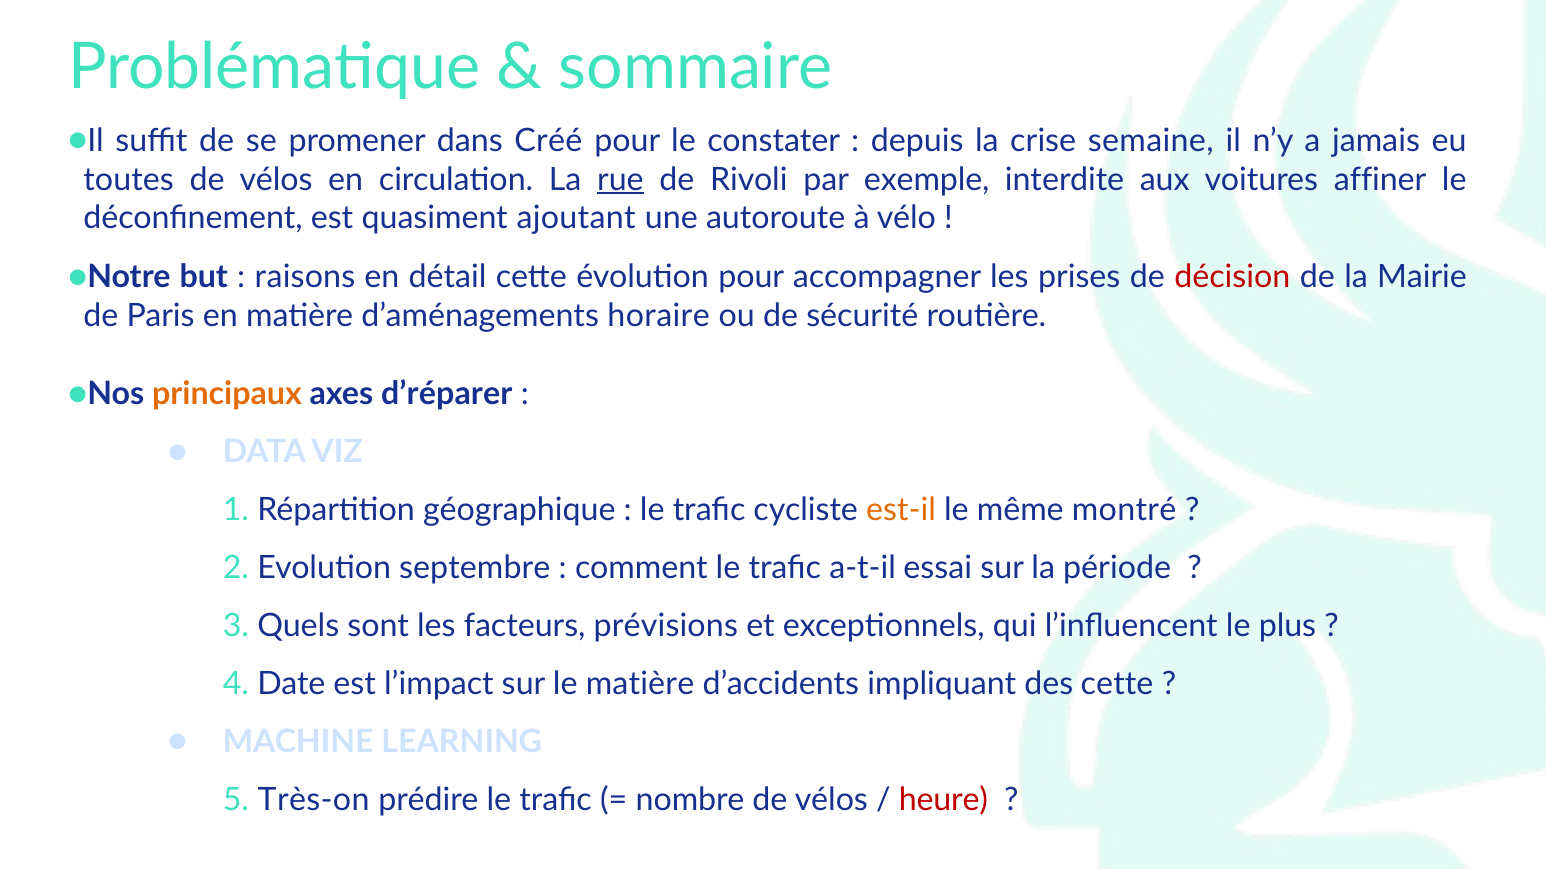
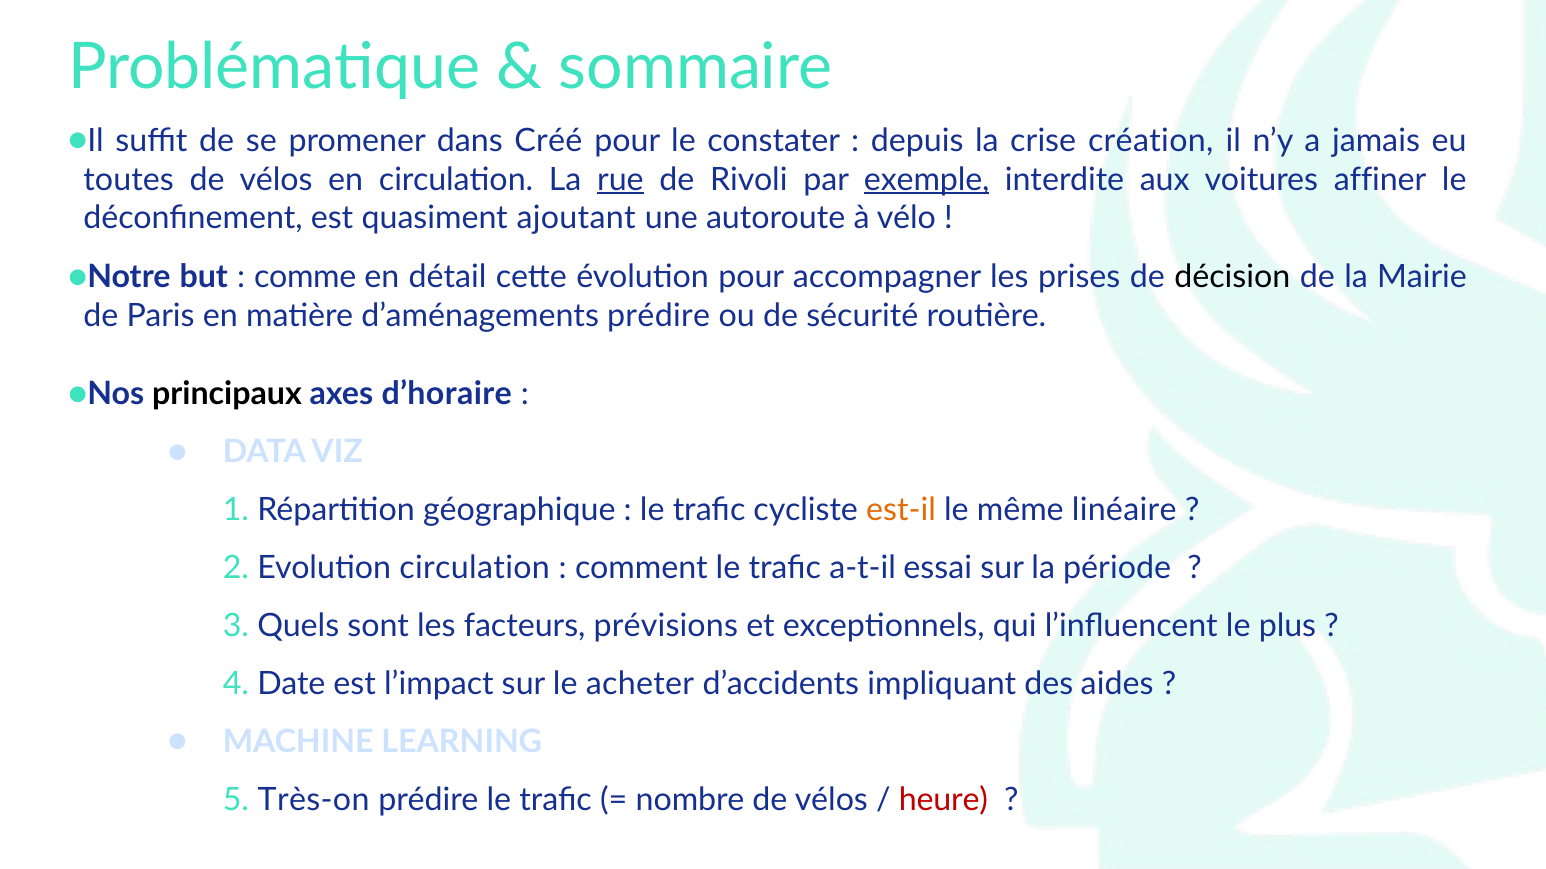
semaine: semaine -> création (1151, 141)
exemple underline: none -> present (927, 180)
raisons: raisons -> comme (305, 277)
décision colour: red -> black (1232, 277)
d’aménagements horaire: horaire -> prédire (659, 316)
principaux colour: orange -> black (227, 395)
d’réparer: d’réparer -> d’horaire (447, 395)
montré: montré -> linéaire (1124, 510)
Evolution septembre: septembre -> circulation (475, 568)
le matière: matière -> acheter (640, 684)
des cette: cette -> aides (1117, 684)
